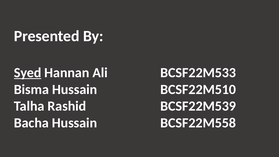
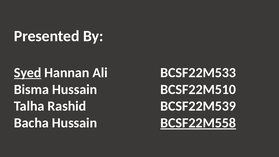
BCSF22M558 underline: none -> present (198, 123)
